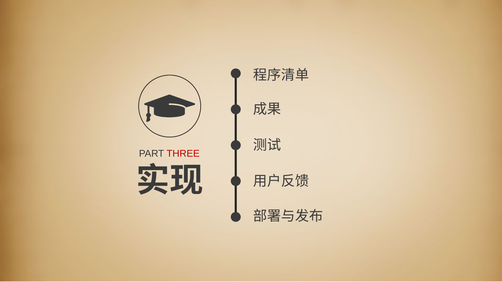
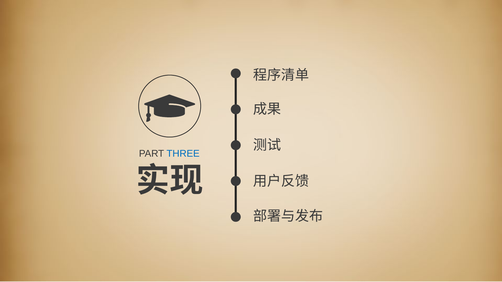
THREE colour: red -> blue (183, 154)
